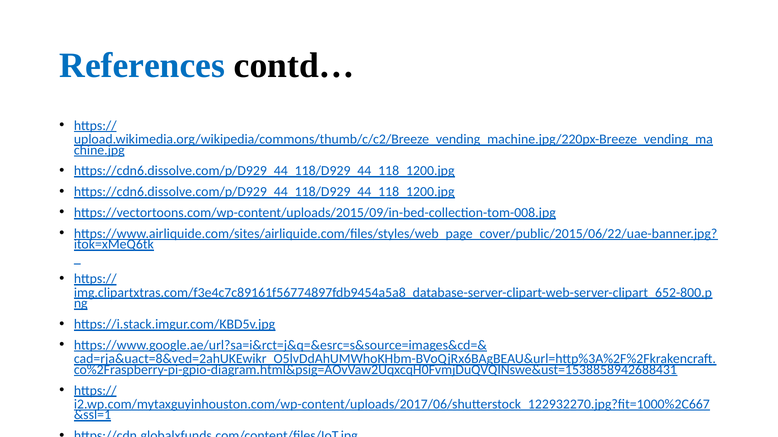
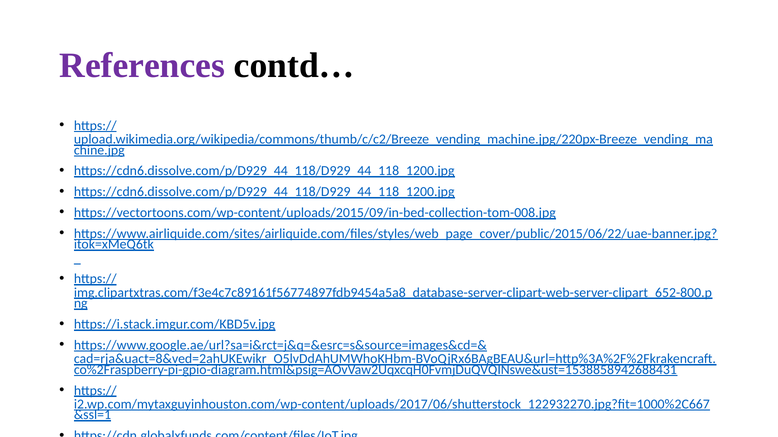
References colour: blue -> purple (142, 65)
